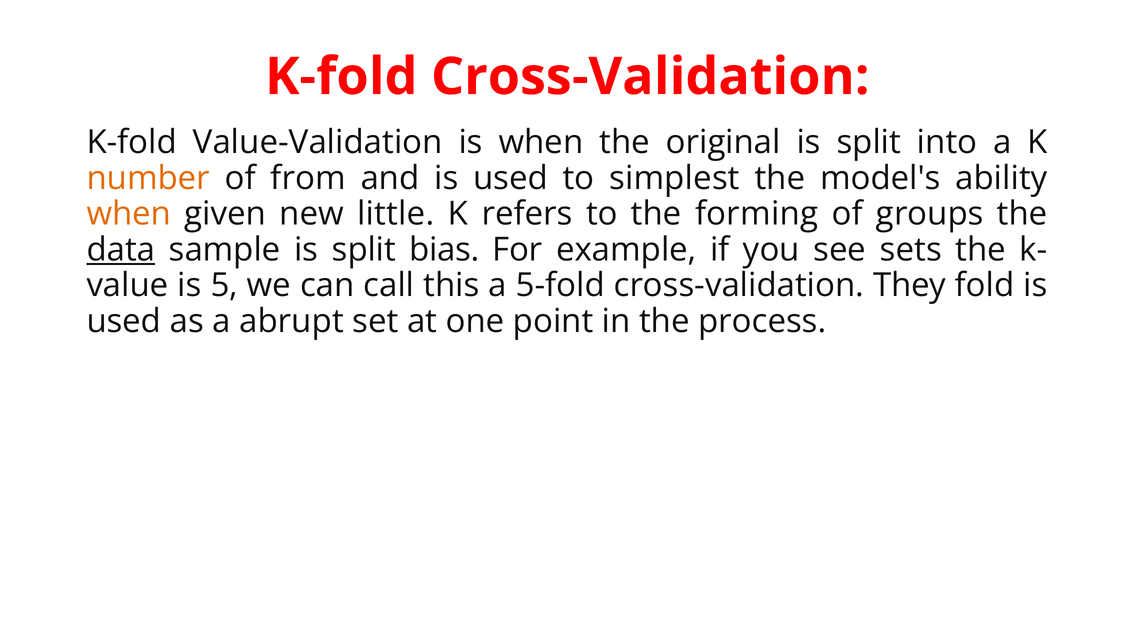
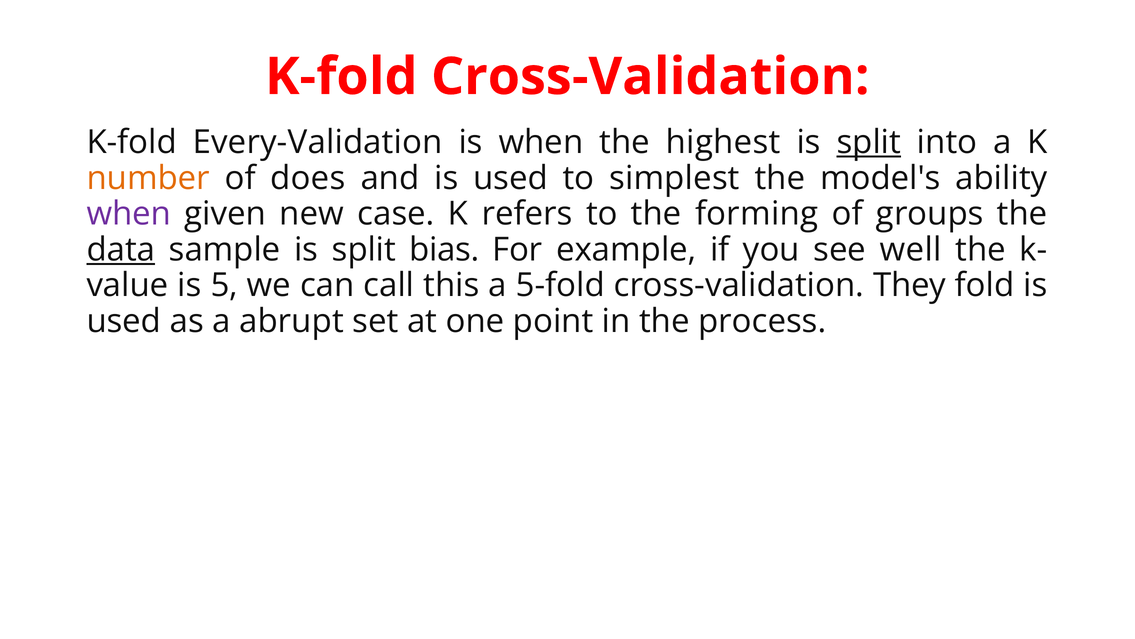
Value-Validation: Value-Validation -> Every-Validation (318, 142)
original: original -> highest (723, 142)
split underline: none -> present (869, 142)
from: from -> does (308, 178)
when colour: orange -> purple (129, 214)
little: little -> case (396, 214)
sets: sets -> well (911, 249)
